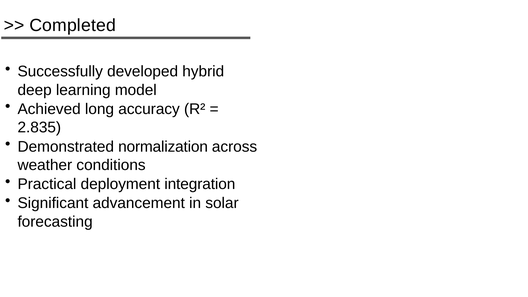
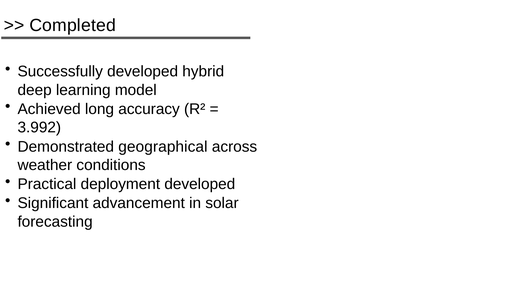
2.835: 2.835 -> 3.992 (39, 128)
normalization: normalization -> geographical (163, 147)
deployment integration: integration -> developed (200, 184)
